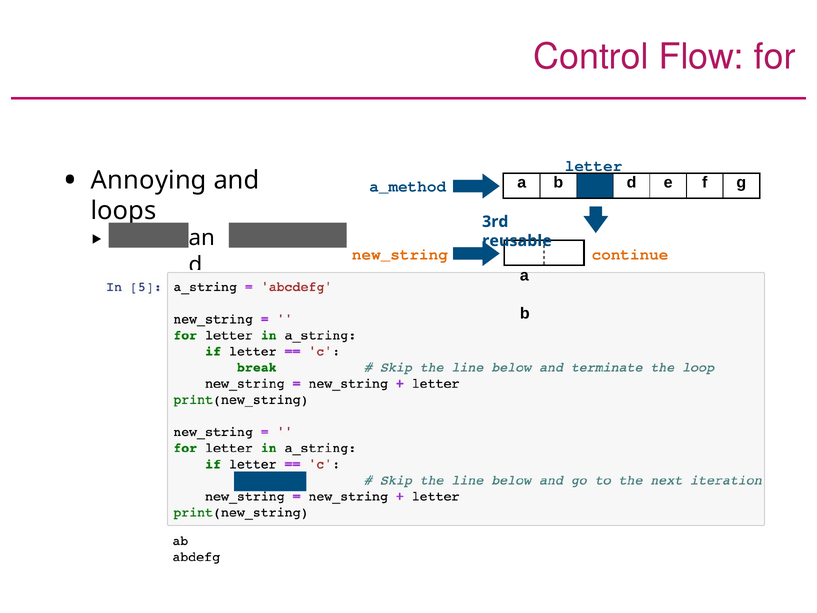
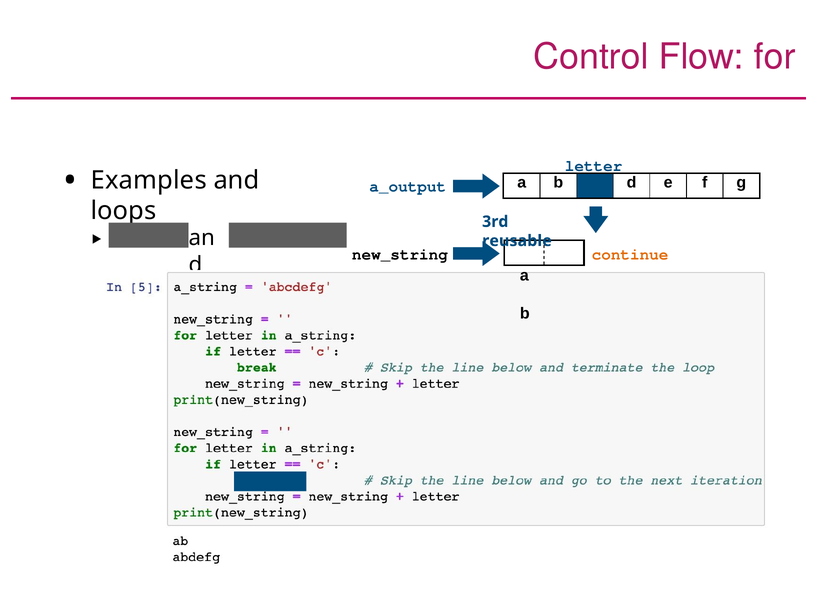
Annoying: Annoying -> Examples (149, 180)
a_method: a_method -> a_output (408, 186)
new_string colour: orange -> black (400, 255)
